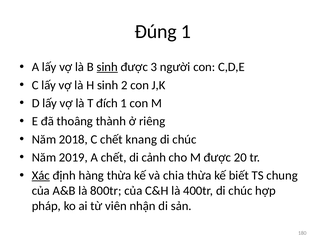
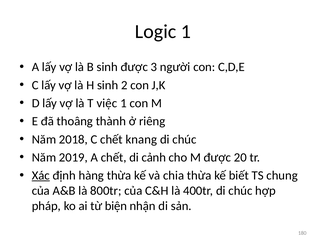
Đúng: Đúng -> Logic (156, 32)
sinh underline: present -> none (107, 67)
đích: đích -> việc (107, 103)
viên: viên -> biện (116, 206)
